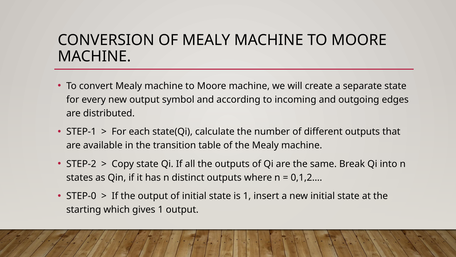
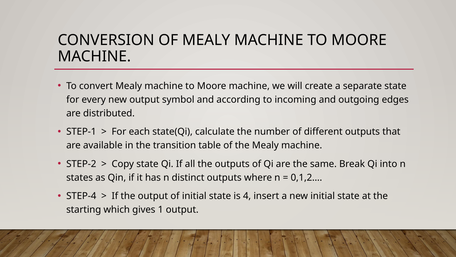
STEP-0: STEP-0 -> STEP-4 (81, 196)
is 1: 1 -> 4 (247, 196)
